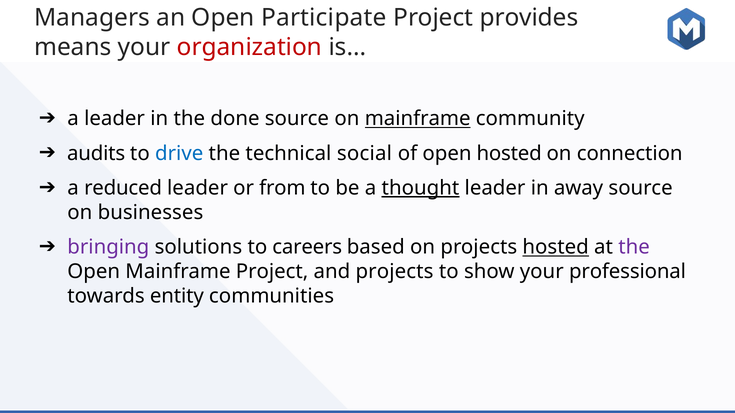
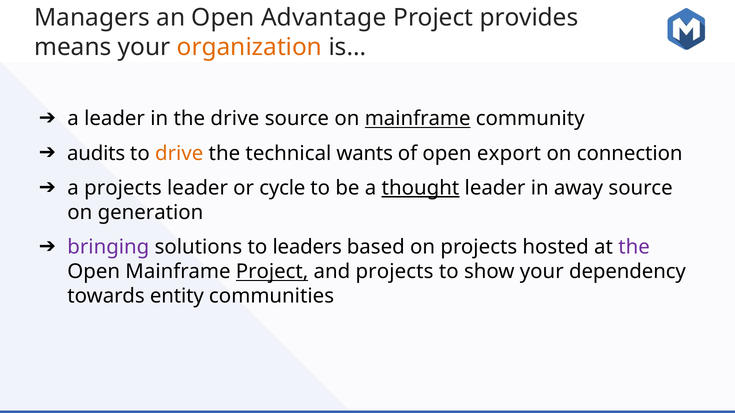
Participate: Participate -> Advantage (324, 18)
organization colour: red -> orange (249, 47)
the done: done -> drive (235, 119)
drive colour: blue -> orange (179, 154)
social: social -> wants (365, 154)
open hosted: hosted -> export (509, 154)
a reduced: reduced -> projects (123, 188)
from: from -> cycle (282, 188)
businesses: businesses -> generation (150, 213)
careers: careers -> leaders (307, 247)
hosted underline: present -> none (556, 247)
Project underline: none -> present (272, 272)
professional: professional -> dependency (627, 272)
